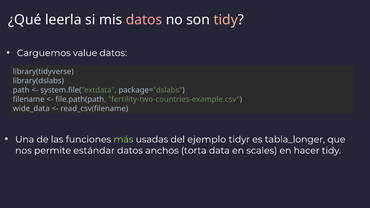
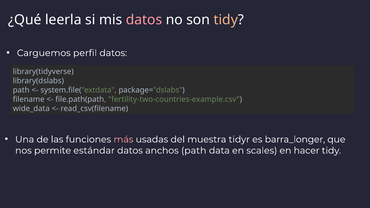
value: value -> perfil (85, 53)
más colour: light green -> pink (123, 140)
ejemplo: ejemplo -> muestra (207, 140)
tabla_longer: tabla_longer -> barra_longer (295, 140)
anchos torta: torta -> path (194, 151)
